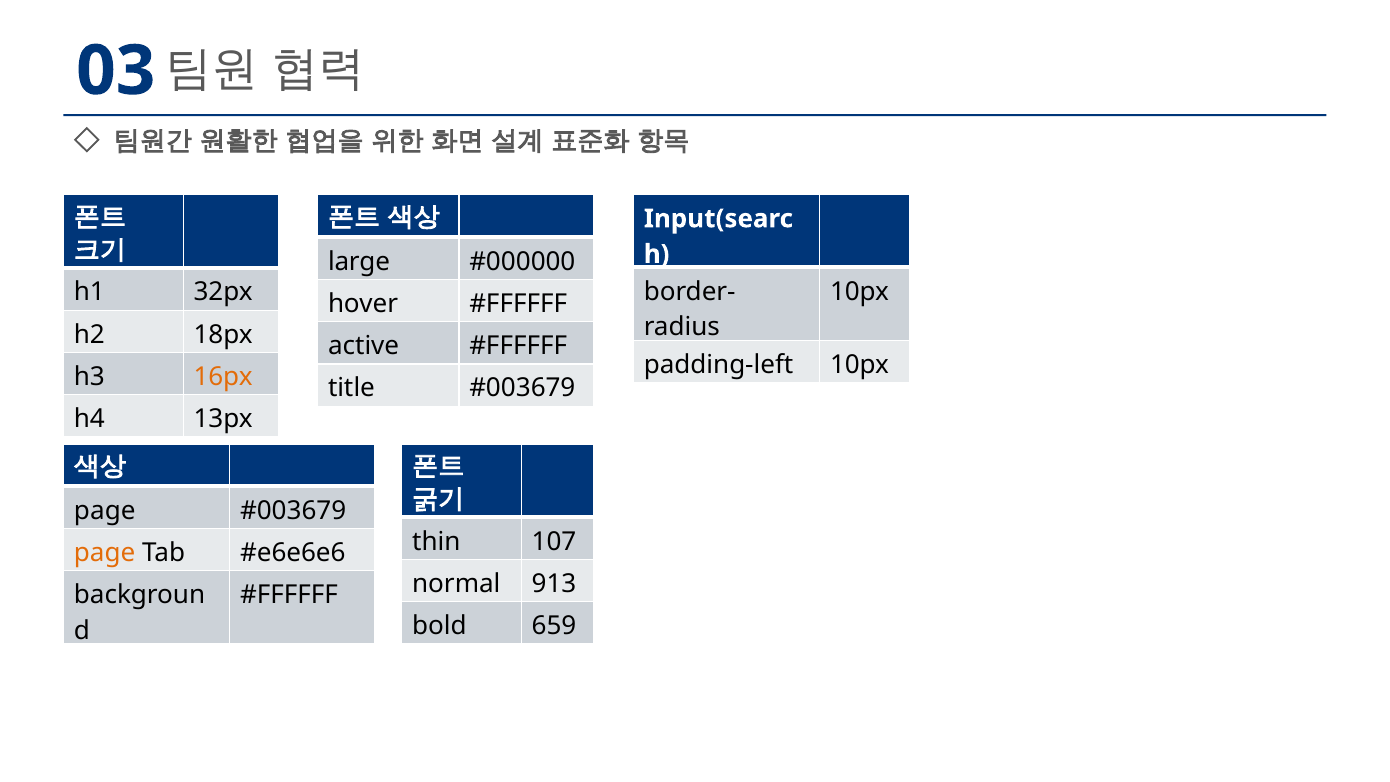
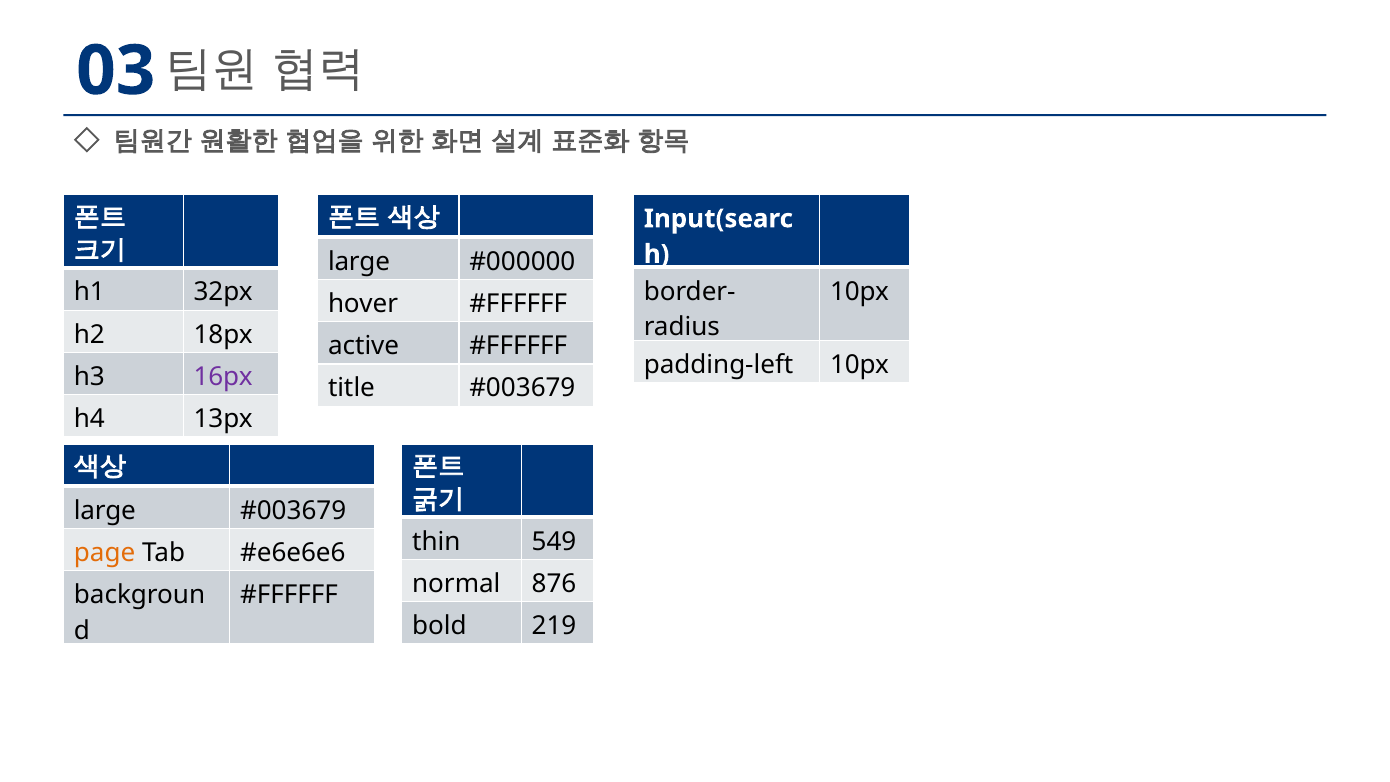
16px colour: orange -> purple (223, 377)
page: page -> large (105, 511)
107: 107 -> 549 (554, 541)
913: 913 -> 876 (554, 584)
659: 659 -> 219 (554, 626)
